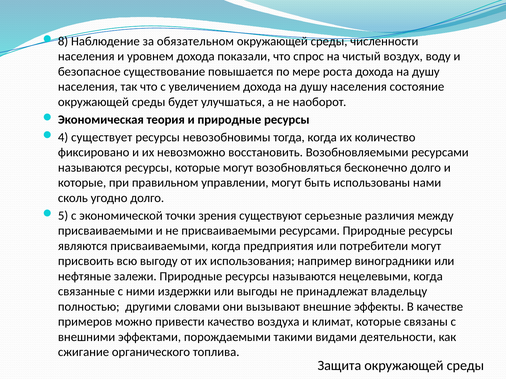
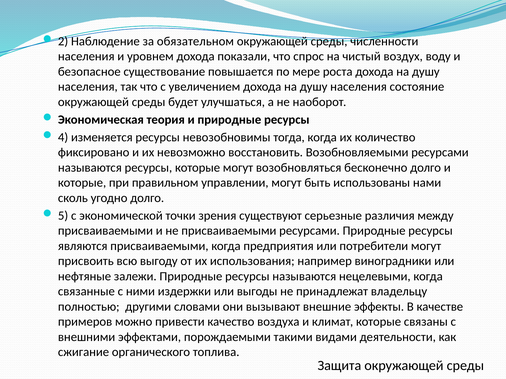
8: 8 -> 2 (63, 41)
существует: существует -> изменяется (102, 137)
